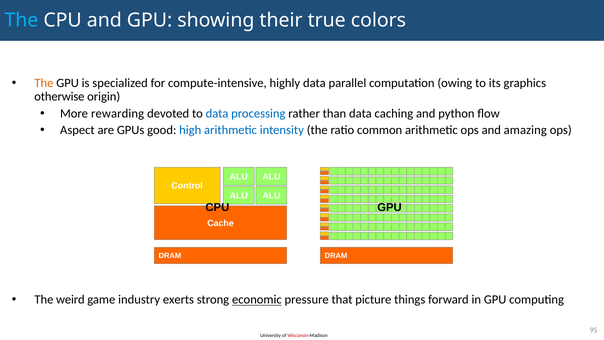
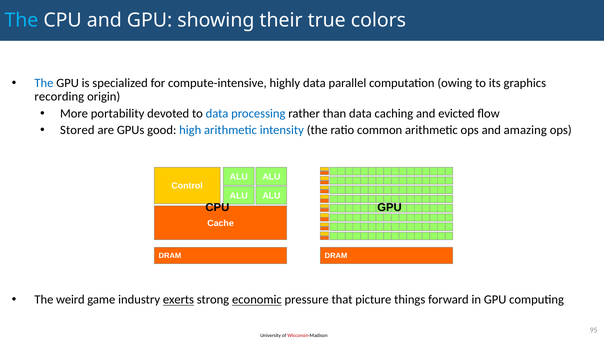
The colour: orange -> blue (44, 83)
otherwise: otherwise -> recording (59, 97)
rewarding: rewarding -> portability (118, 113)
python: python -> evicted (456, 113)
Aspect: Aspect -> Stored (77, 130)
exerts underline: none -> present (178, 300)
